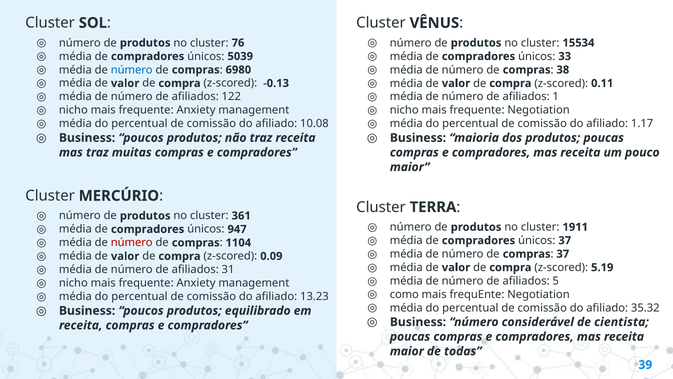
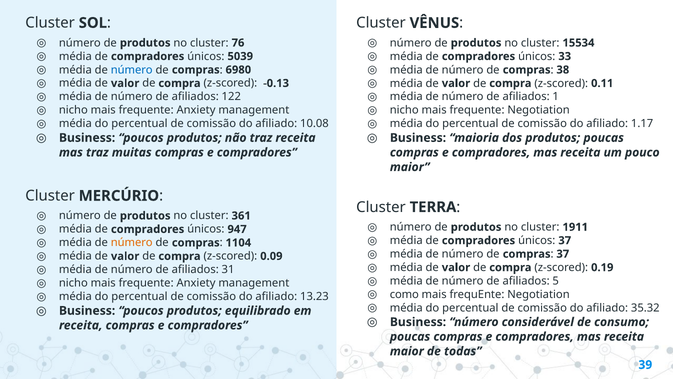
número colour: red -> orange (132, 242)
5.19: 5.19 -> 0.19 (602, 267)
cientista: cientista -> consumo (622, 322)
